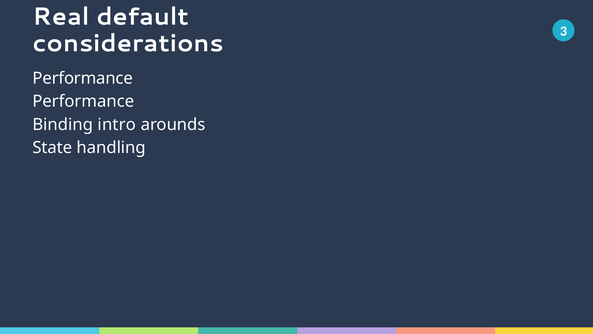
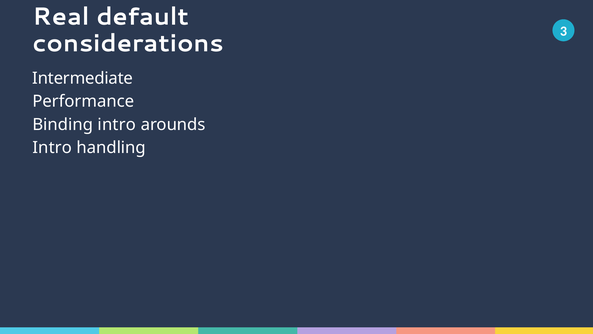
Performance: Performance -> Intermediate (83, 78)
State: State -> Intro (52, 147)
